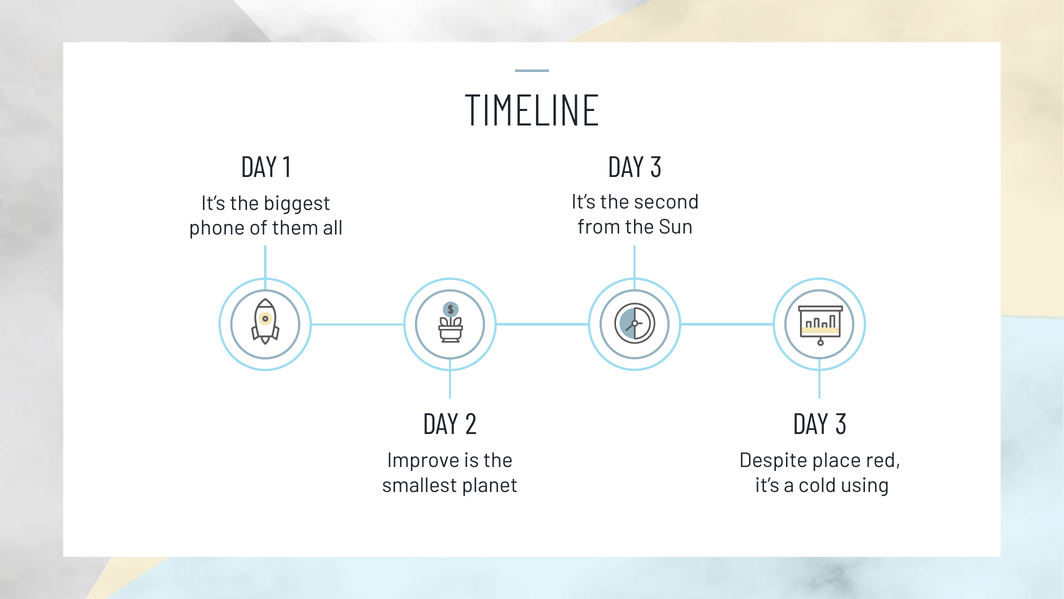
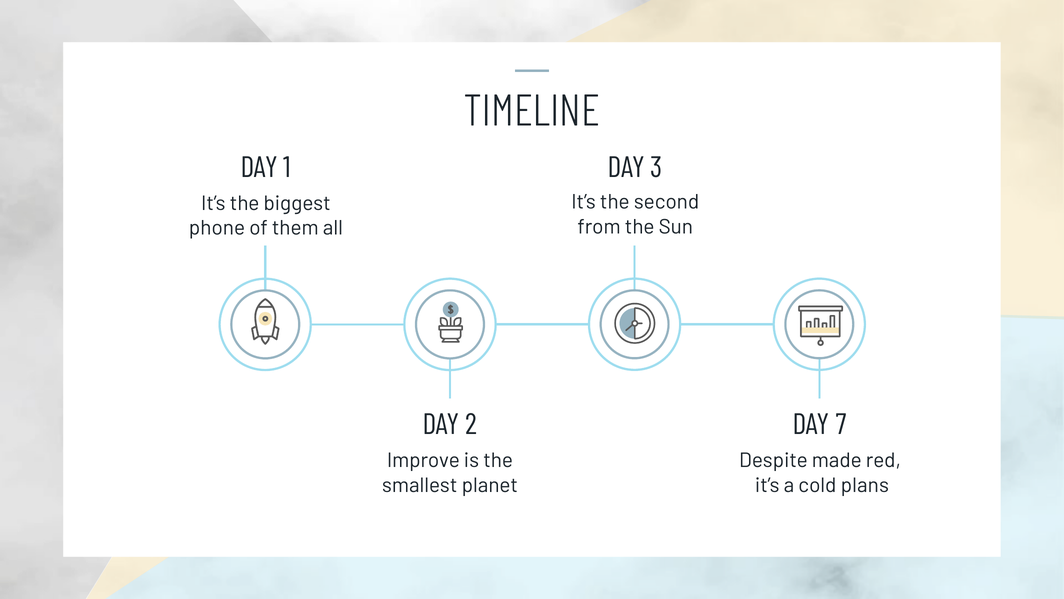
3: 3 -> 7 (841, 424)
place: place -> made (837, 460)
using: using -> plans (865, 485)
